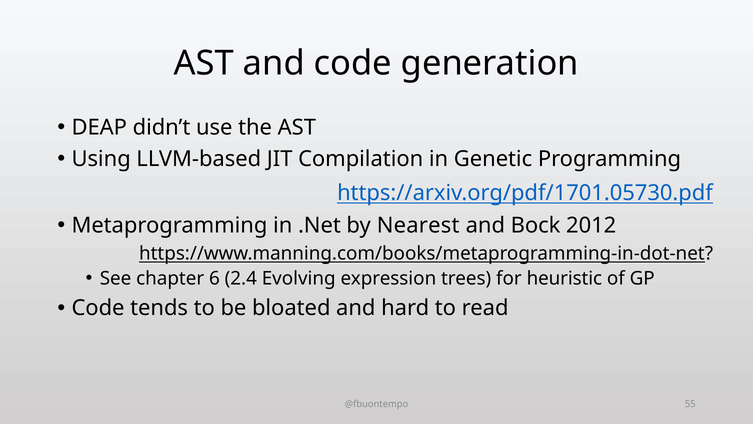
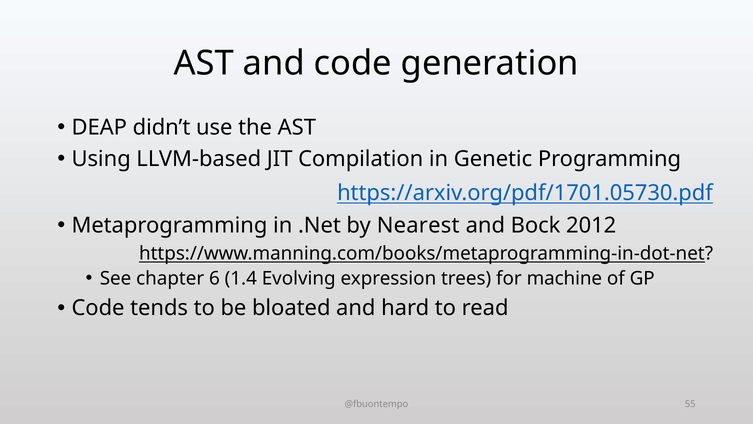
2.4: 2.4 -> 1.4 (241, 278)
heuristic: heuristic -> machine (564, 278)
